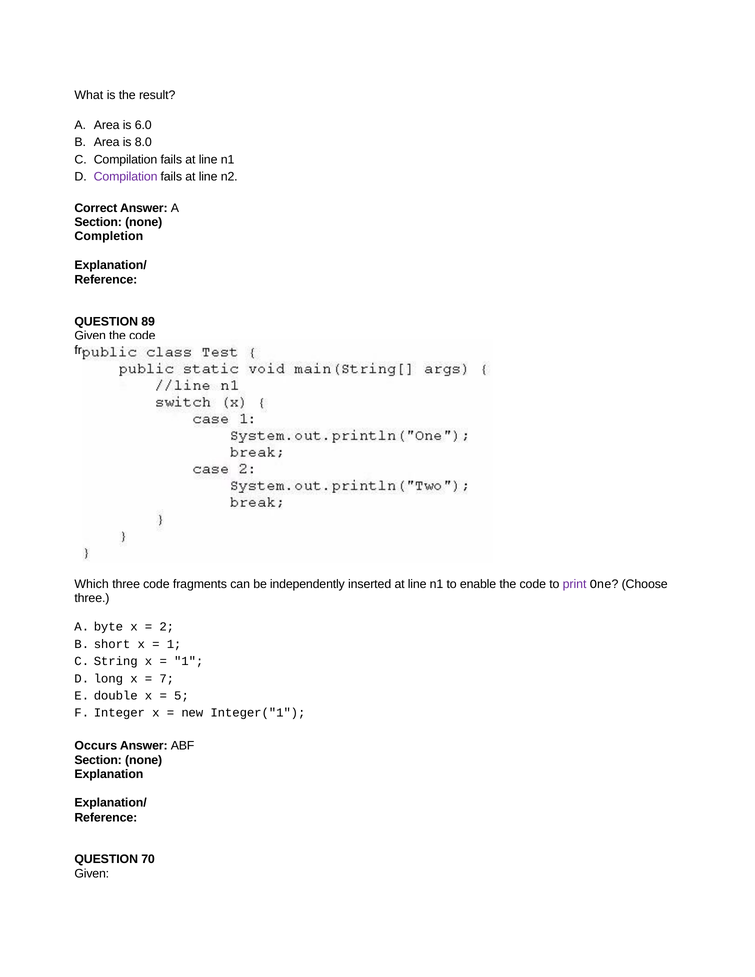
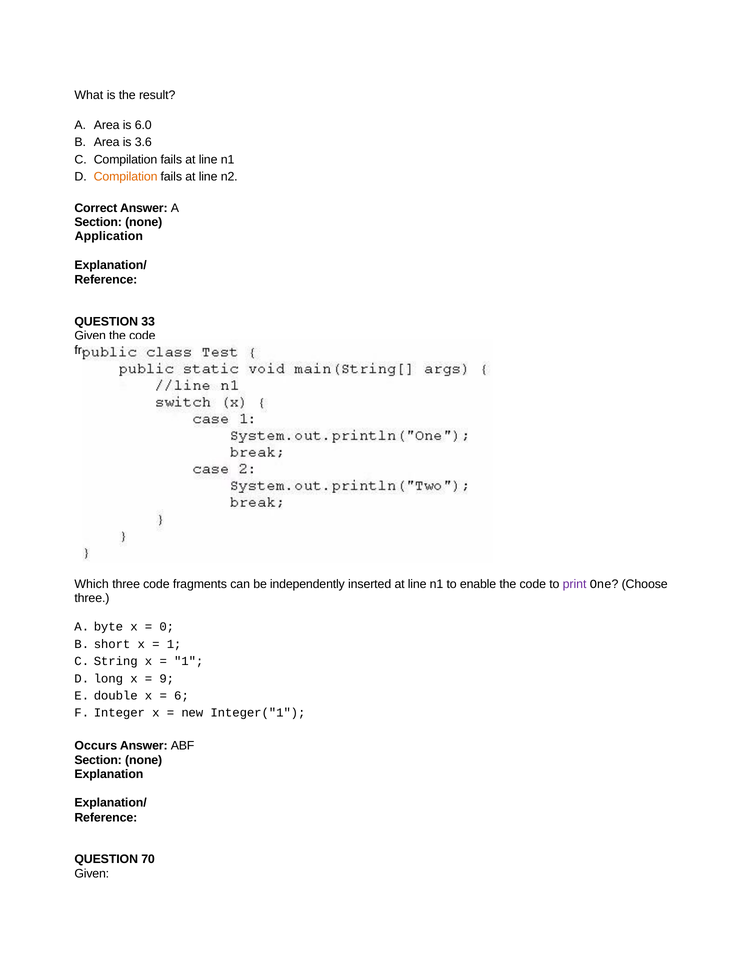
8.0: 8.0 -> 3.6 (143, 142)
Compilation colour: purple -> orange (126, 177)
Completion: Completion -> Application (109, 236)
89: 89 -> 33 (148, 322)
2: 2 -> 0 (167, 627)
7: 7 -> 9 (167, 679)
5: 5 -> 6 (182, 696)
